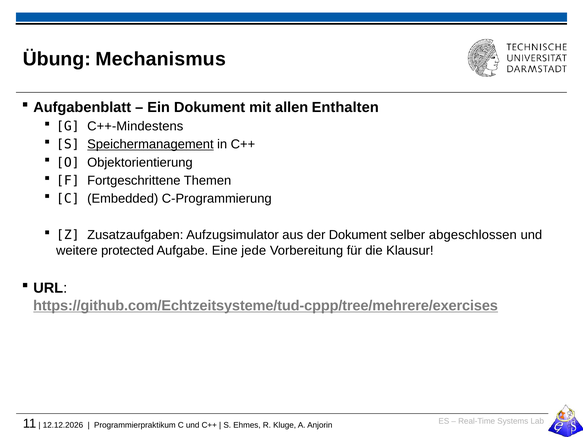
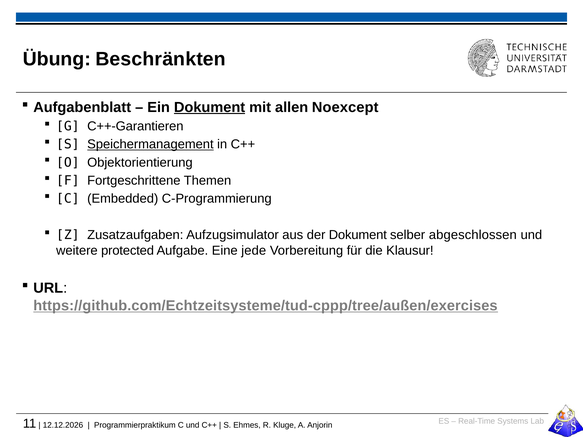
Mechanismus: Mechanismus -> Beschränkten (161, 59)
Dokument underline: none -> present (210, 107)
Enthalten: Enthalten -> Noexcept (345, 107)
C++-Mindestens: C++-Mindestens -> C++-Garantieren (135, 126)
https://github.com/Echtzeitsysteme/tud-cppp/tree/mehrere/exercises: https://github.com/Echtzeitsysteme/tud-cppp/tree/mehrere/exercises -> https://github.com/Echtzeitsysteme/tud-cppp/tree/außen/exercises (265, 306)
